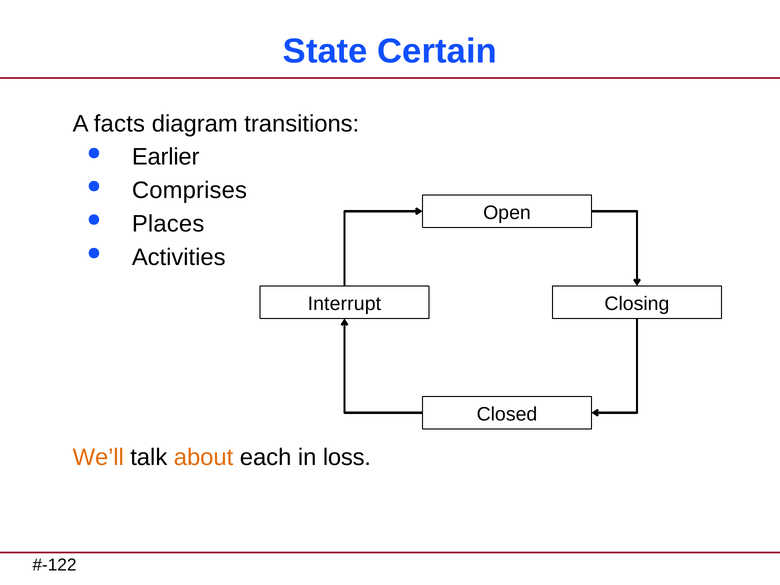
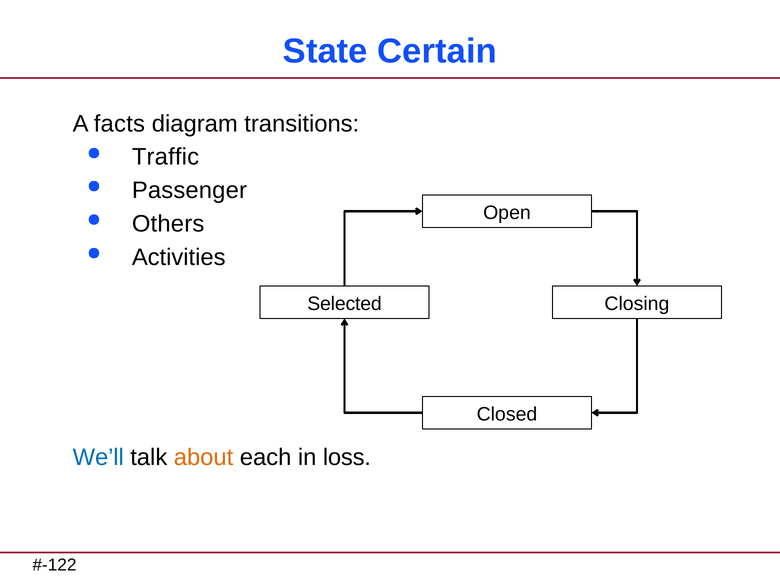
Earlier: Earlier -> Traffic (165, 157)
Comprises: Comprises -> Passenger (189, 190)
Places: Places -> Others (168, 224)
Interrupt: Interrupt -> Selected (345, 304)
We’ll colour: orange -> blue (98, 457)
